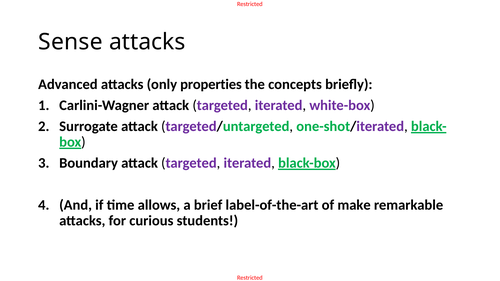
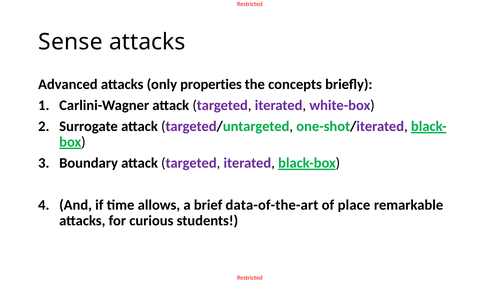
label-of-the-art: label-of-the-art -> data-of-the-art (272, 205)
make: make -> place (354, 205)
